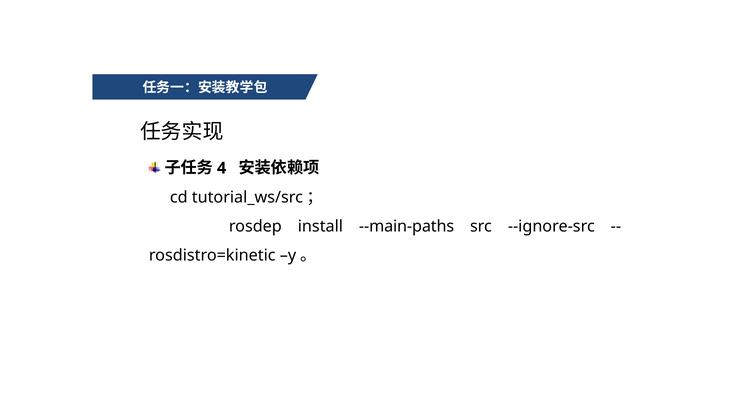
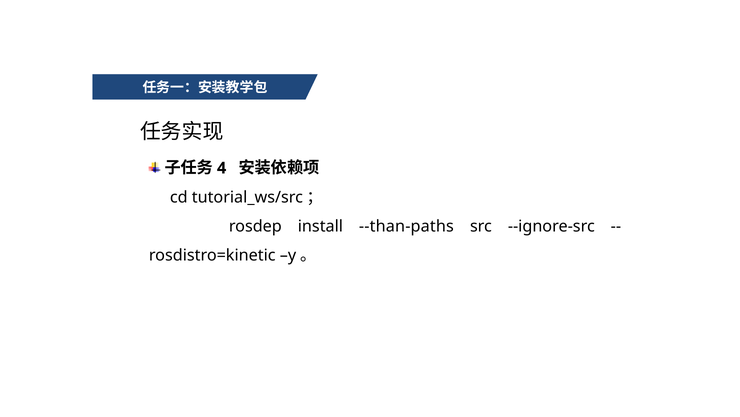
--main-paths: --main-paths -> --than-paths (406, 226)
